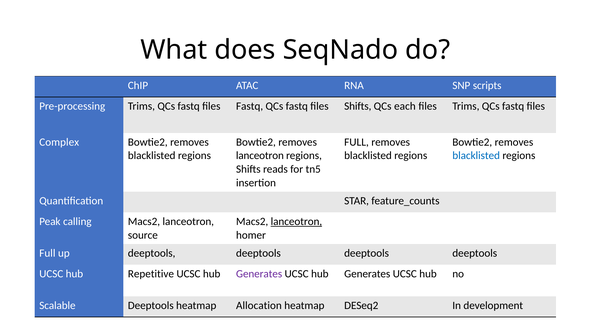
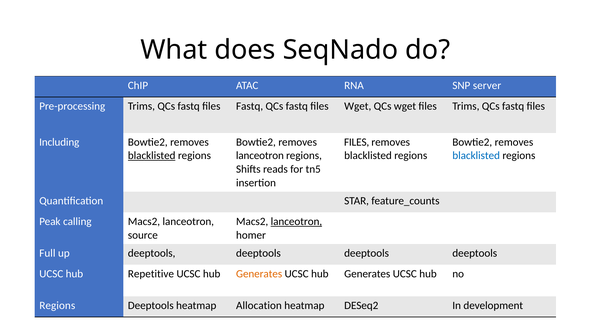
scripts: scripts -> server (487, 85)
files Shifts: Shifts -> Wget (358, 106)
QCs each: each -> wget (405, 106)
Complex: Complex -> Including (59, 142)
FULL: FULL -> FILES (357, 142)
blacklisted underline: none -> present (152, 155)
Generates colour: purple -> orange (259, 273)
Scalable: Scalable -> Regions (57, 305)
